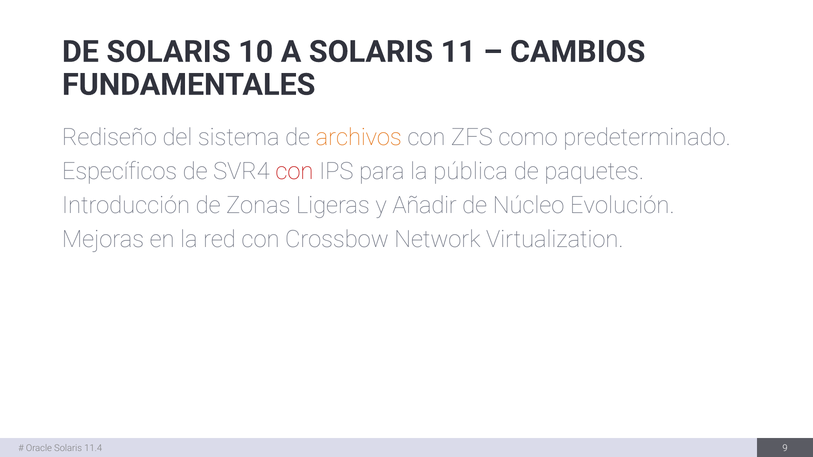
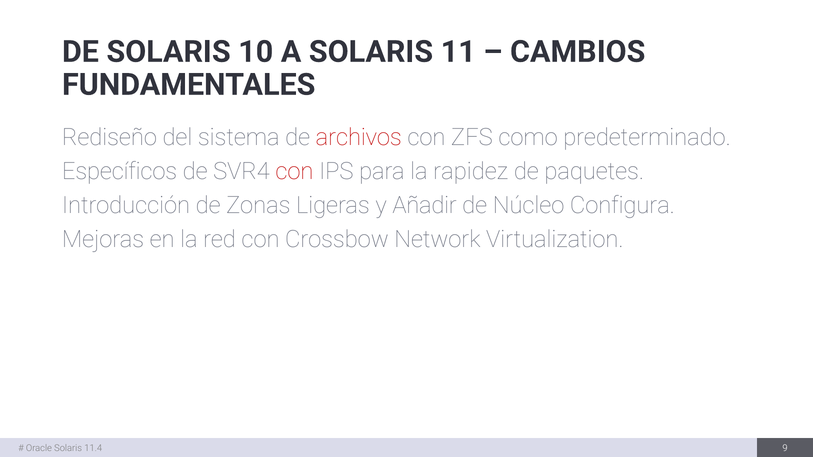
archivos colour: orange -> red (359, 137)
pública: pública -> rapidez (471, 172)
Evolución: Evolución -> Configura (622, 206)
